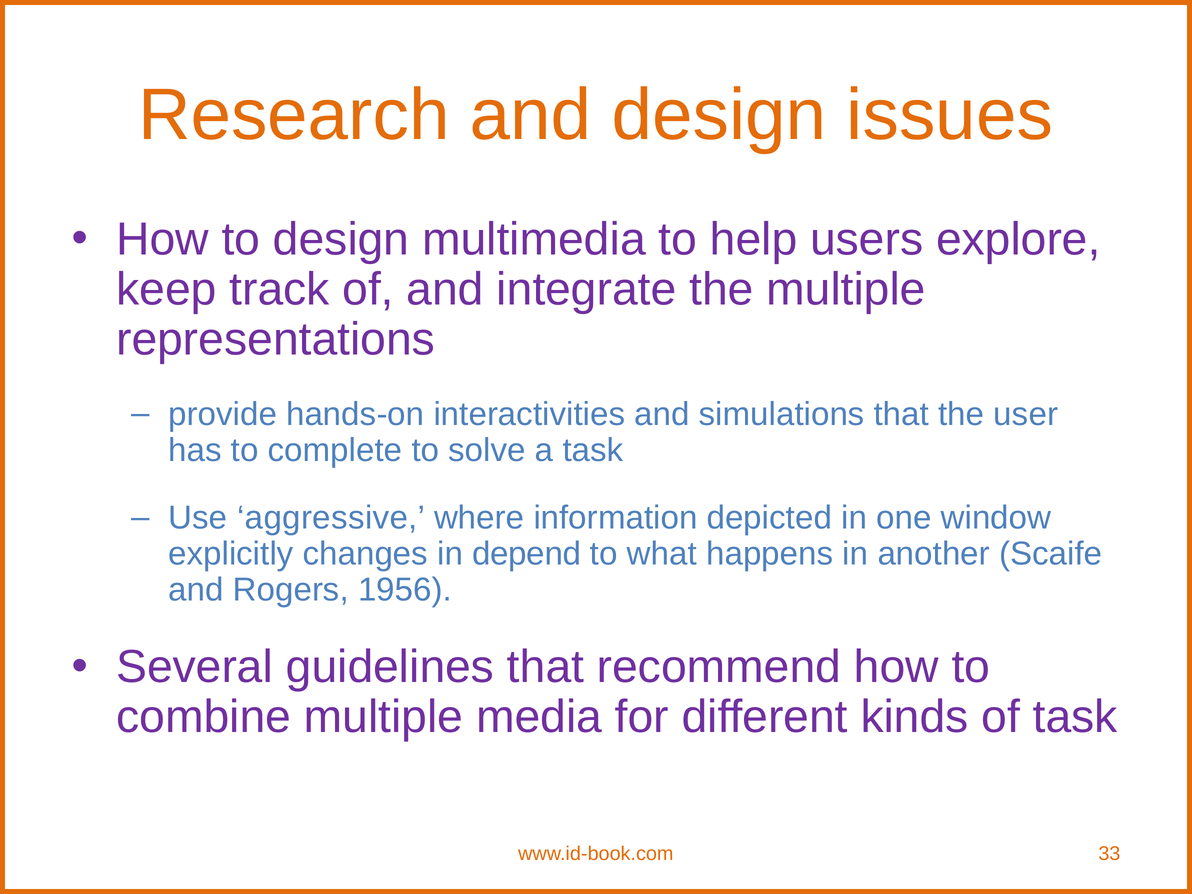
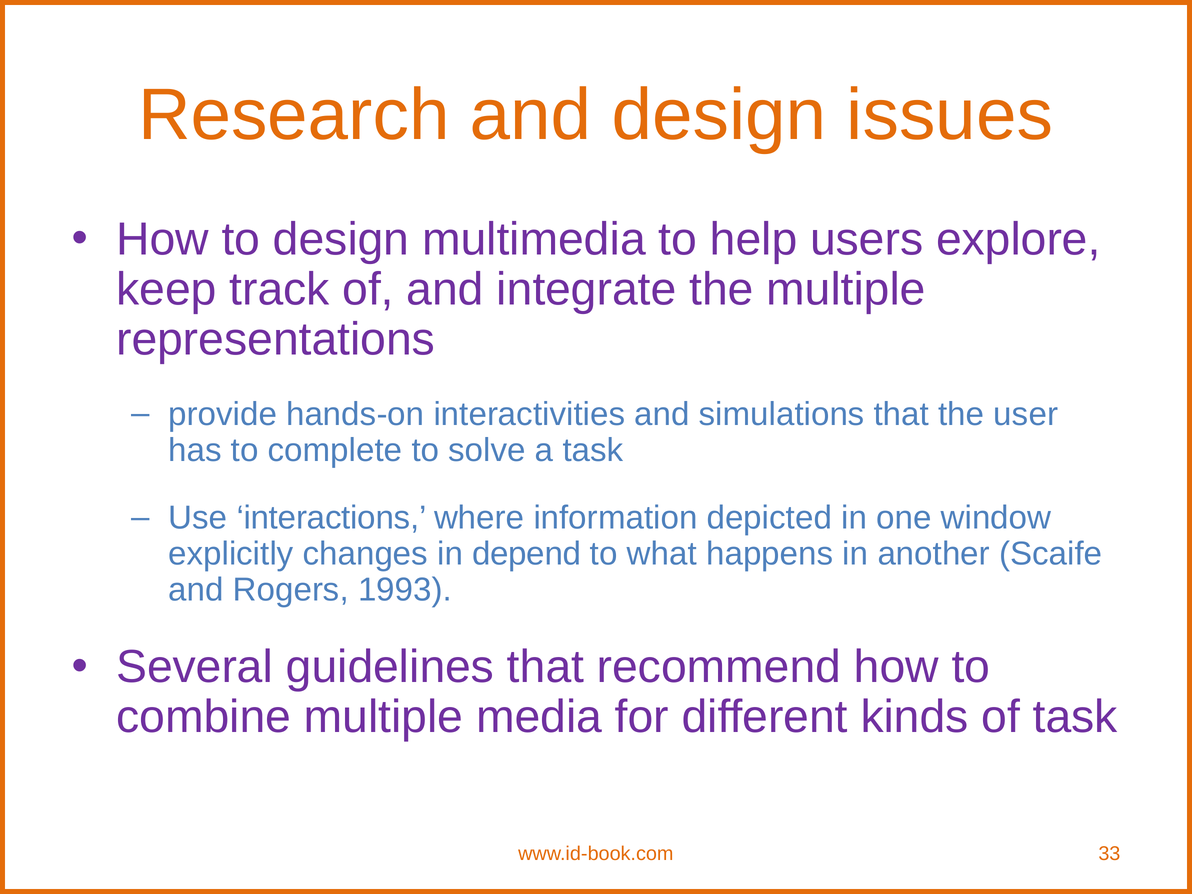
aggressive: aggressive -> interactions (331, 518)
1956: 1956 -> 1993 (405, 590)
